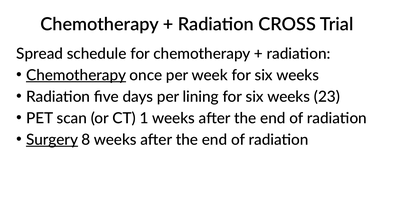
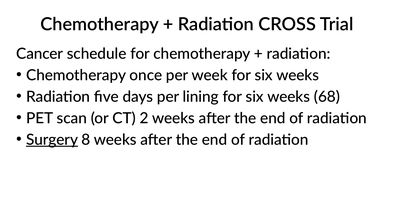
Spread: Spread -> Cancer (40, 54)
Chemotherapy underline: present -> none (76, 75)
23: 23 -> 68 (327, 97)
1: 1 -> 2 (144, 118)
